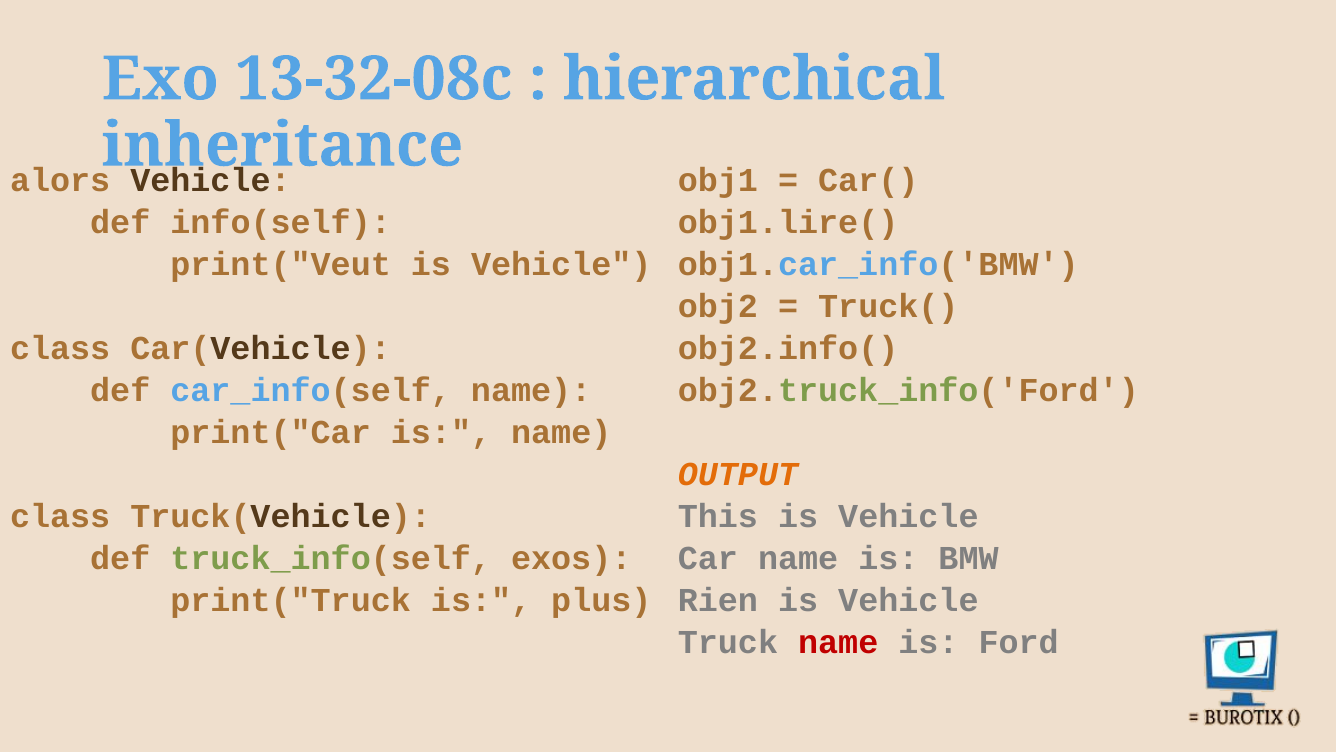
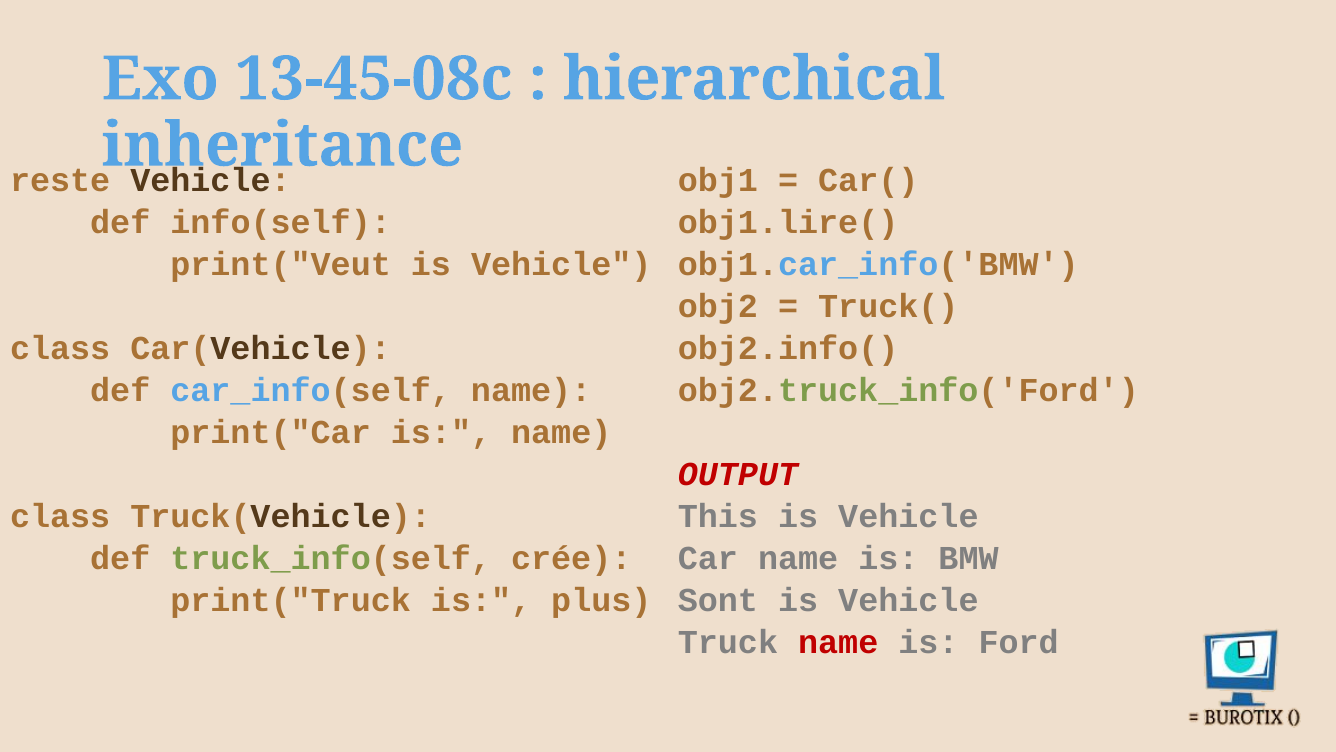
13-32-08c: 13-32-08c -> 13-45-08c (374, 79)
alors: alors -> reste (60, 180)
OUTPUT colour: orange -> red (738, 474)
exos: exos -> crée (571, 558)
Rien: Rien -> Sont (718, 600)
